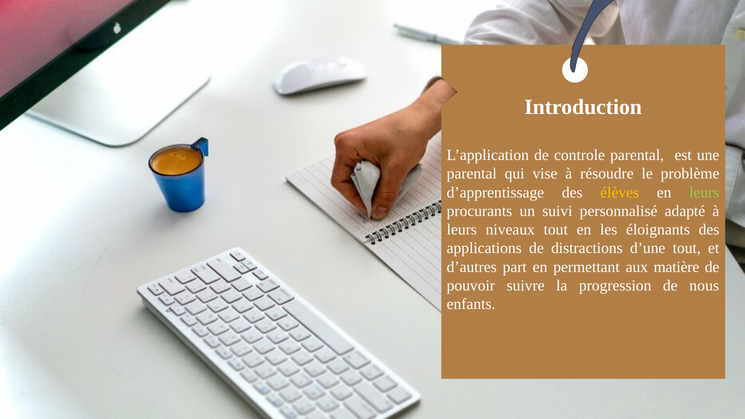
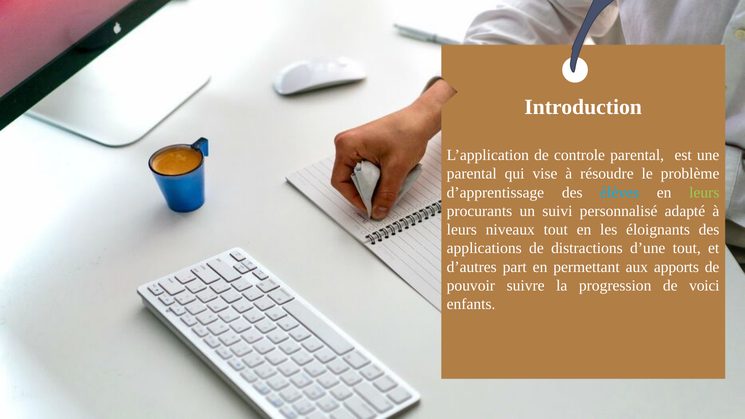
élèves colour: yellow -> light blue (620, 192)
matière: matière -> apports (676, 267)
nous: nous -> voici (704, 286)
